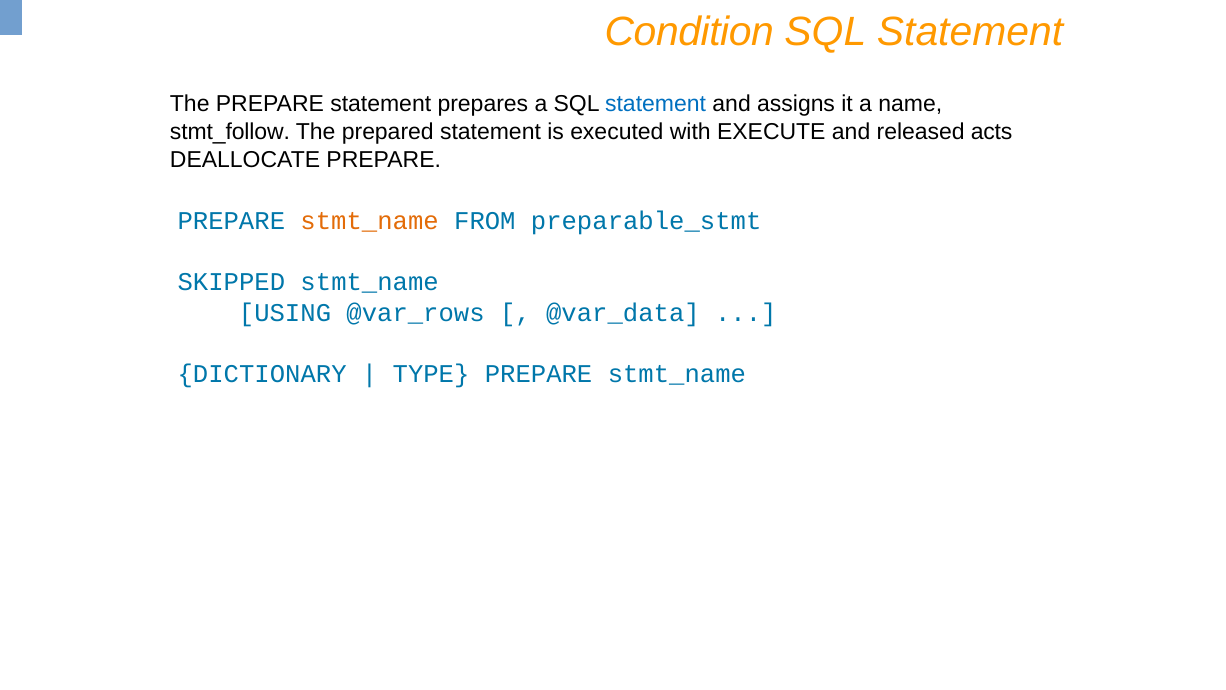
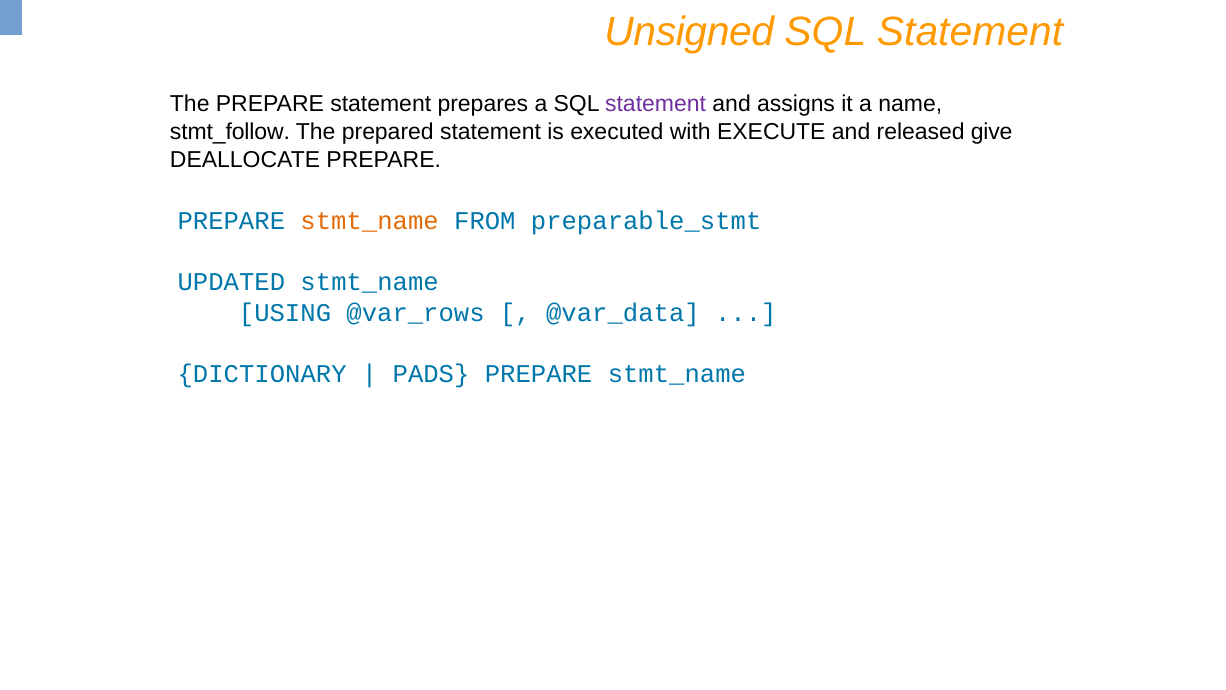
Condition: Condition -> Unsigned (689, 32)
statement colour: blue -> purple (656, 104)
acts: acts -> give (992, 132)
SKIPPED: SKIPPED -> UPDATED (231, 282)
TYPE: TYPE -> PADS (431, 374)
